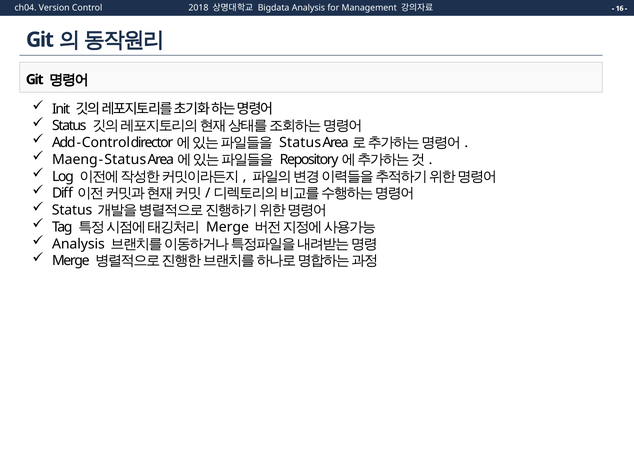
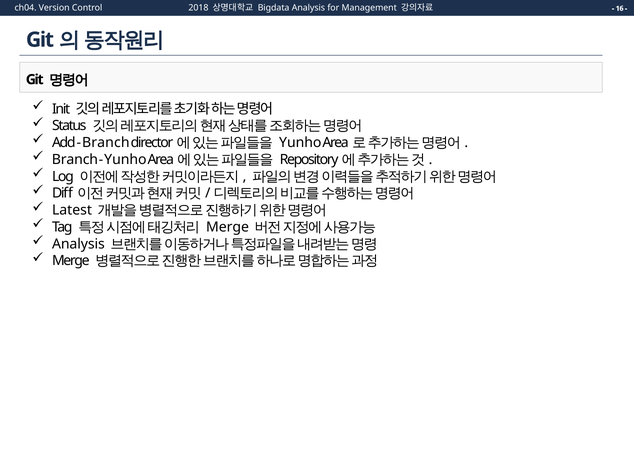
Control: Control -> Branch (106, 143)
Status: Status -> Yunho (300, 143)
Maeng: Maeng -> Branch (75, 160)
Status: Status -> Yunho (125, 160)
Status: Status -> Latest (72, 210)
